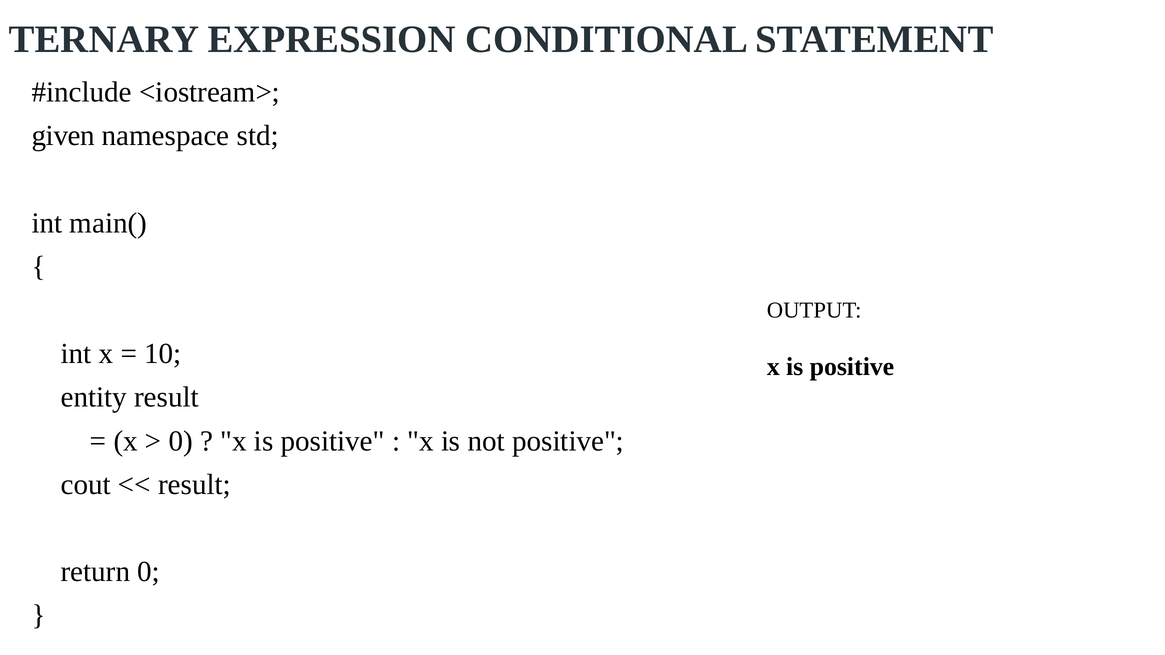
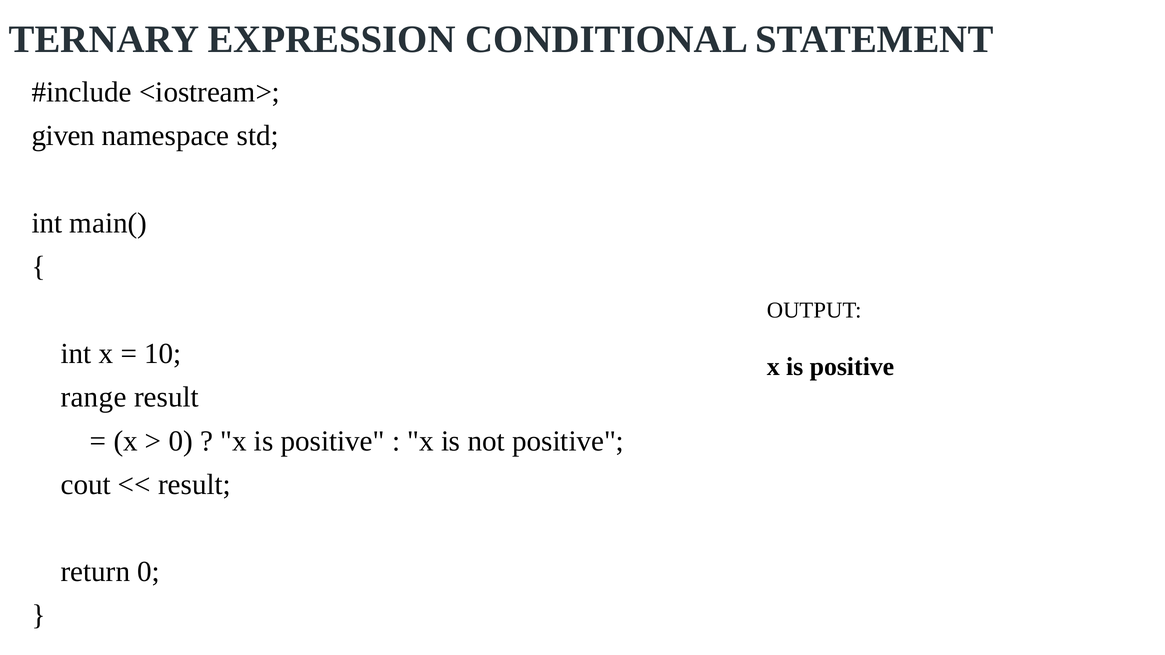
entity: entity -> range (94, 398)
